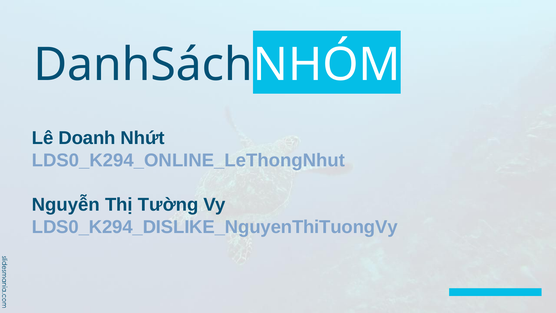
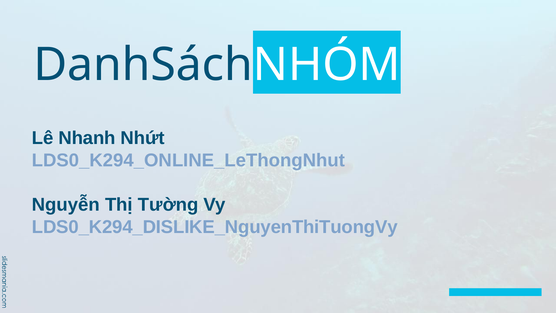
Doanh: Doanh -> Nhanh (87, 138)
